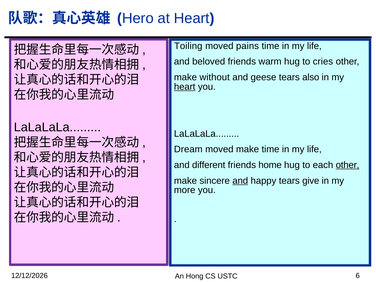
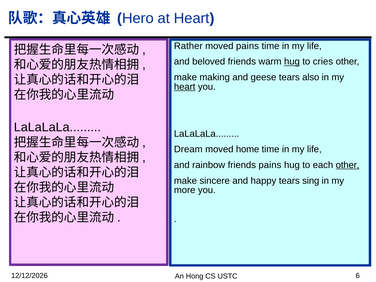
Toiling: Toiling -> Rather (188, 46)
hug underline: none -> present (292, 62)
without: without -> making (215, 77)
moved make: make -> home (248, 149)
different: different -> rainbow (209, 165)
friends home: home -> pains (270, 165)
and underline: present -> none (240, 181)
give: give -> sing (311, 181)
